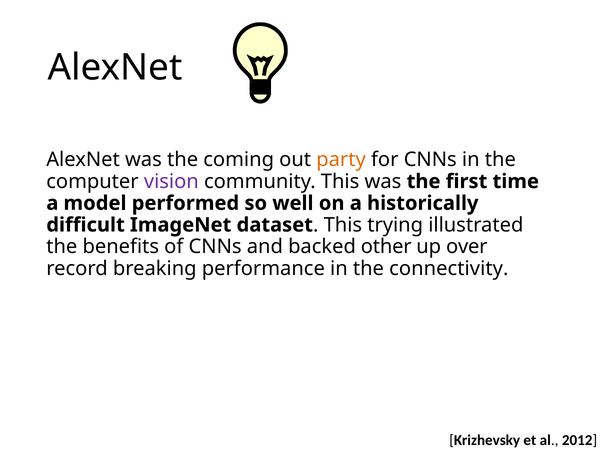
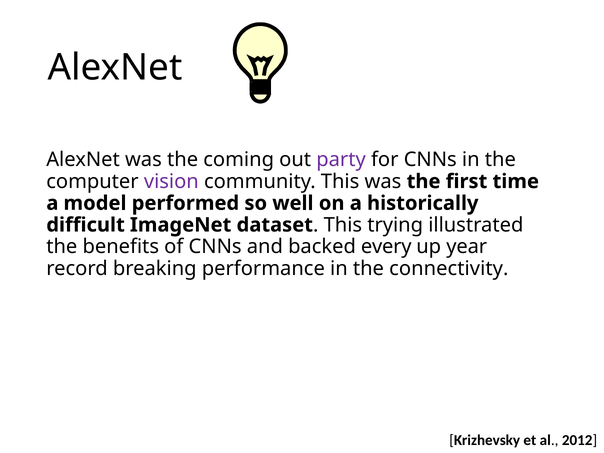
party colour: orange -> purple (341, 160)
other: other -> every (386, 247)
over: over -> year (467, 247)
